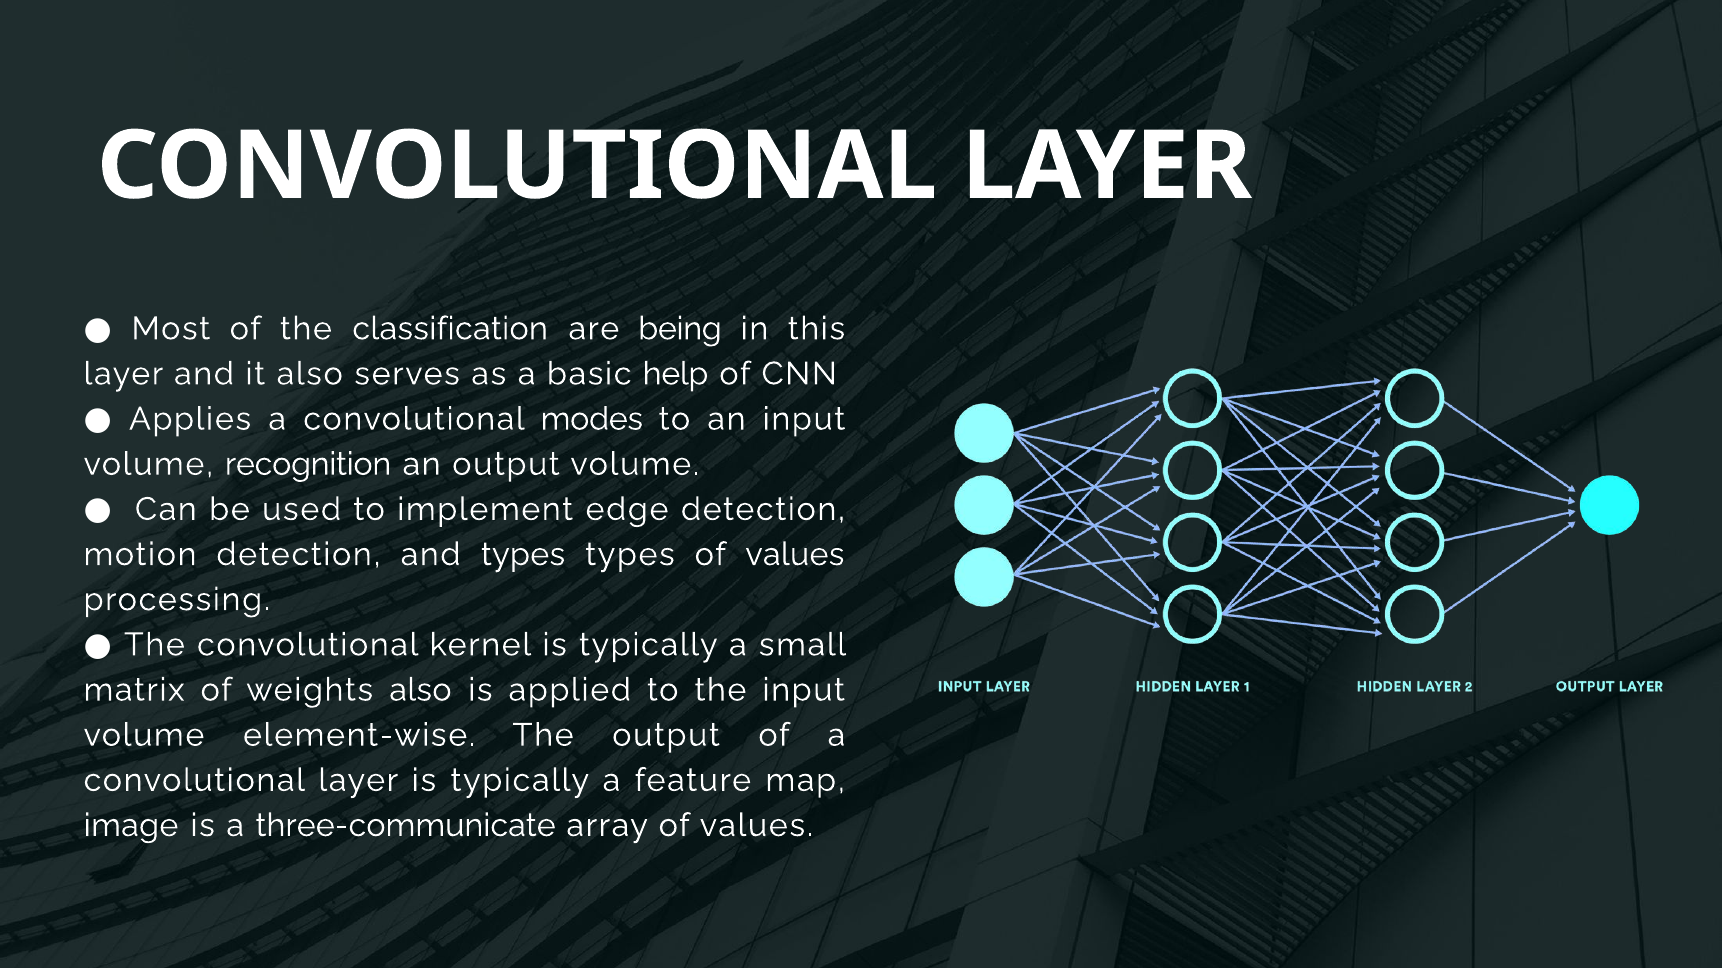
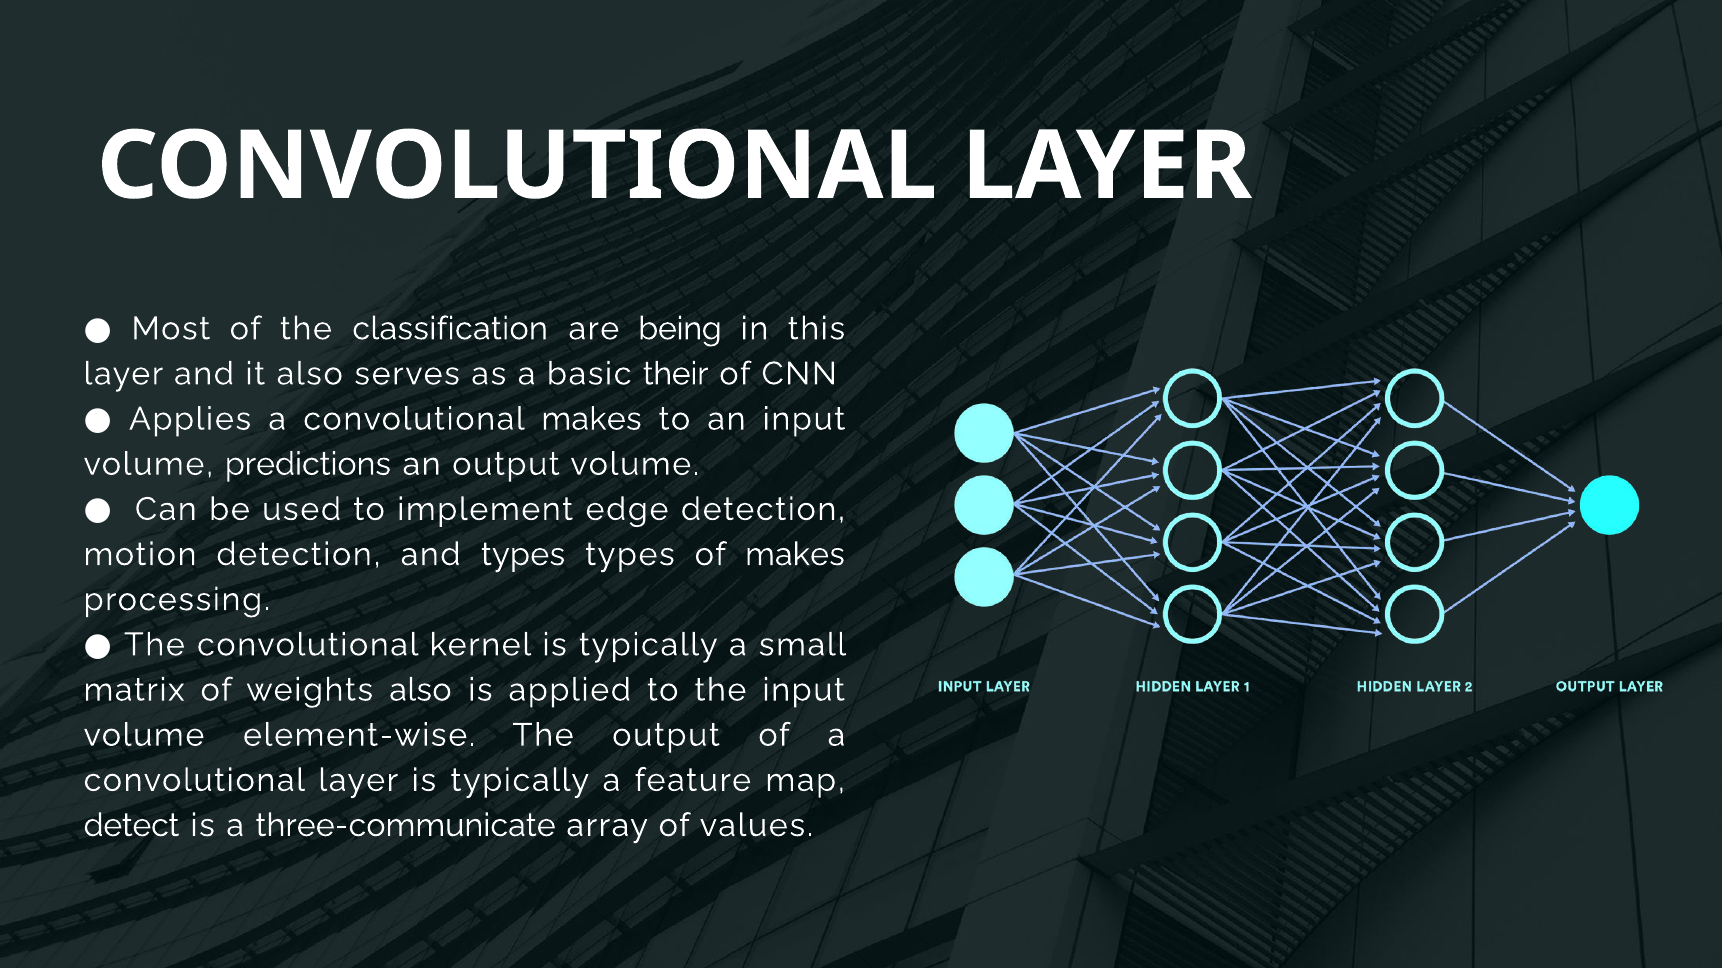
help: help -> their (676, 374)
convolutional modes: modes -> makes (592, 419)
recognition: recognition -> predictions (308, 464)
types of values: values -> makes (795, 555)
image: image -> detect (131, 826)
